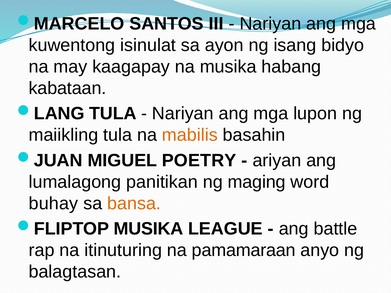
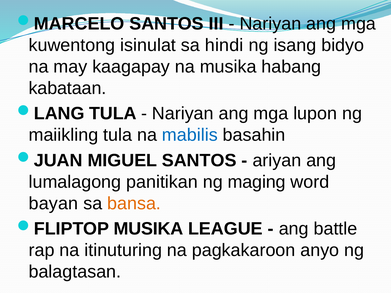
ayon: ayon -> hindi (224, 45)
mabilis colour: orange -> blue (190, 135)
MIGUEL POETRY: POETRY -> SANTOS (199, 161)
buhay: buhay -> bayan (53, 204)
pamamaraan: pamamaraan -> pagkakaroon (244, 250)
